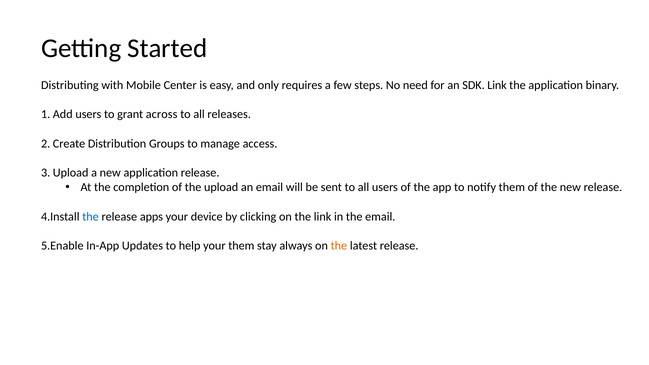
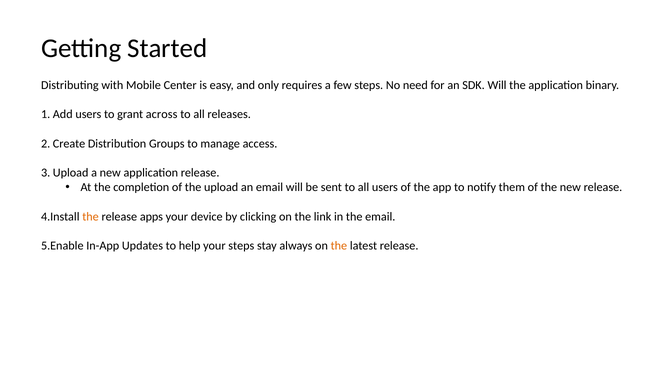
SDK Link: Link -> Will (497, 85)
the colour: blue -> orange (91, 217)
your them: them -> steps (241, 246)
